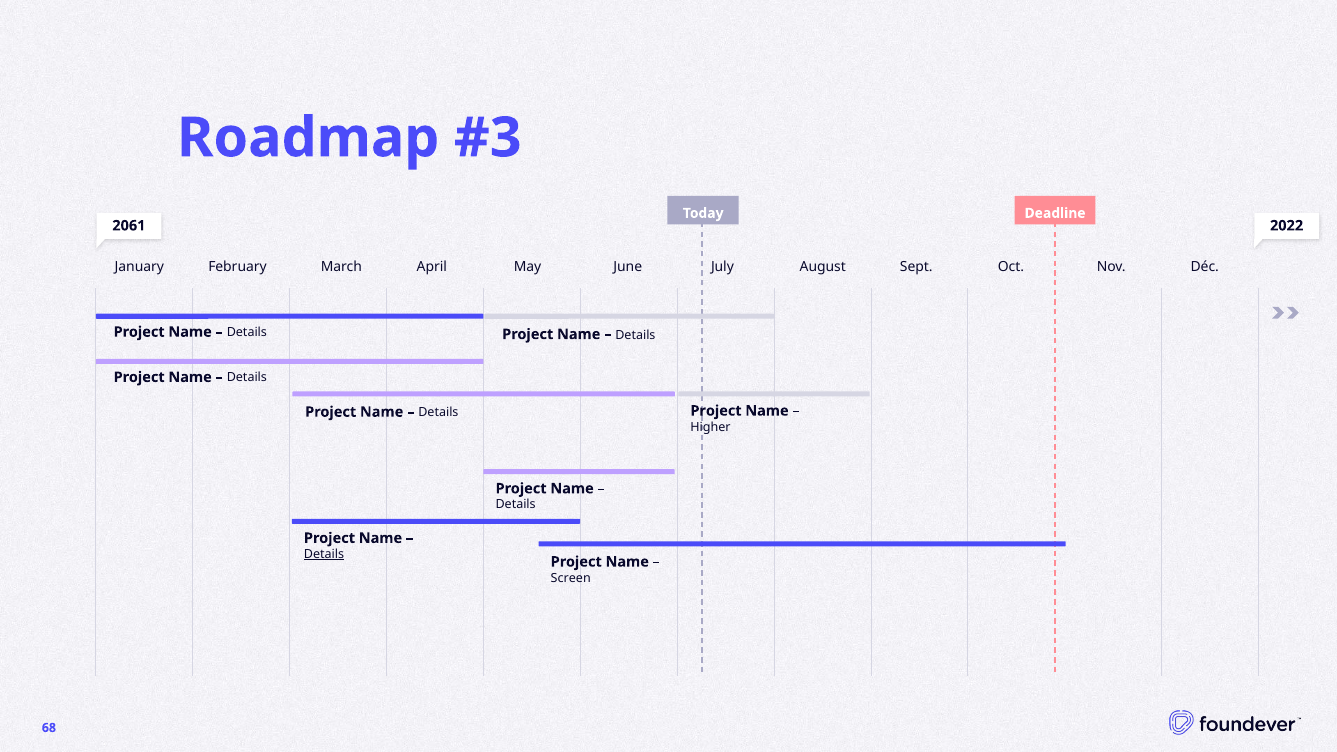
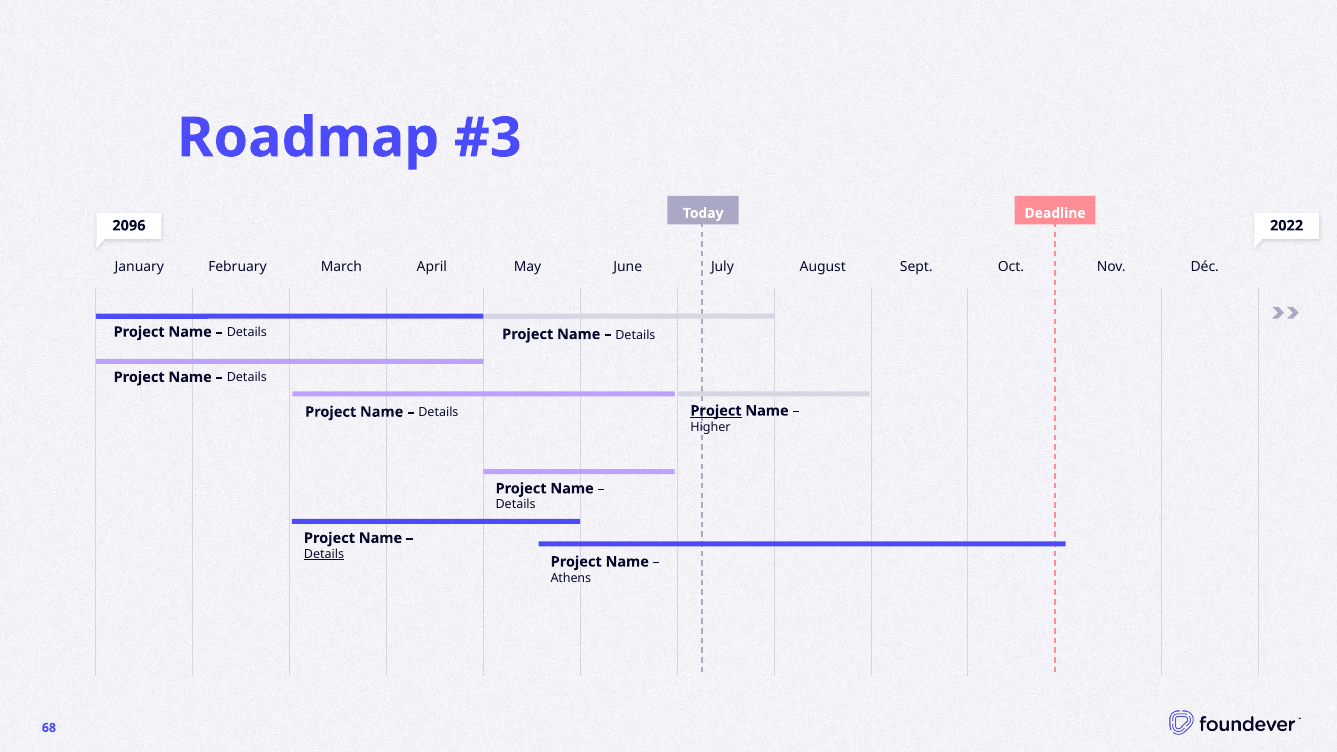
2061: 2061 -> 2096 (129, 226)
Project underline: none -> present (716, 411)
Screen: Screen -> Athens (571, 578)
